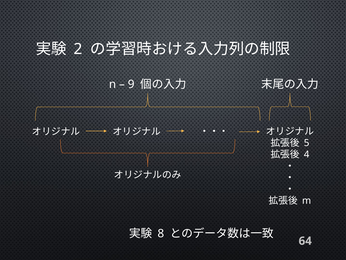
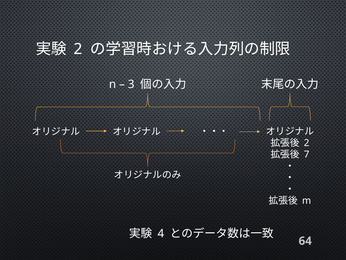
9: 9 -> 3 (131, 84)
5: 5 -> 2 (307, 143)
4: 4 -> 7 (307, 154)
8: 8 -> 4 (161, 233)
